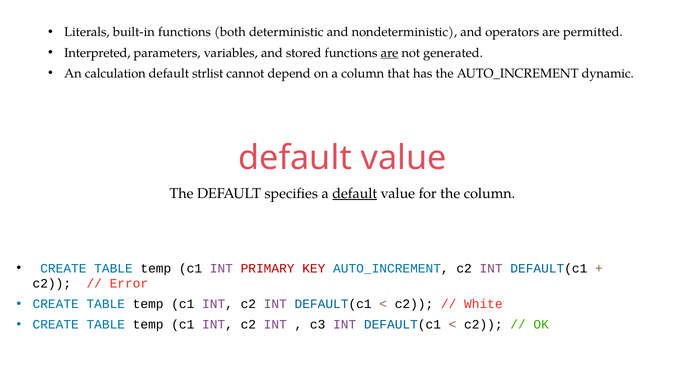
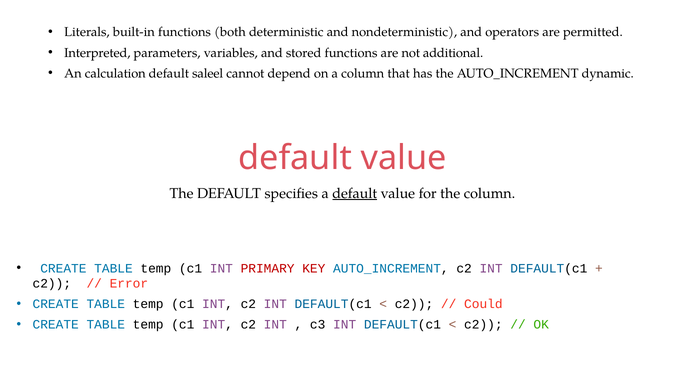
are underline: present -> none (390, 53)
generated: generated -> additional (453, 53)
strlist: strlist -> saleel (208, 73)
White: White -> Could (483, 304)
